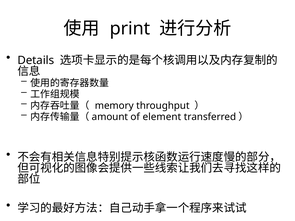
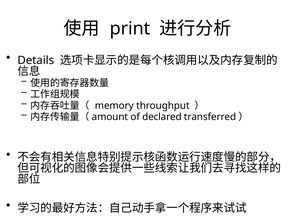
element: element -> declared (162, 117)
